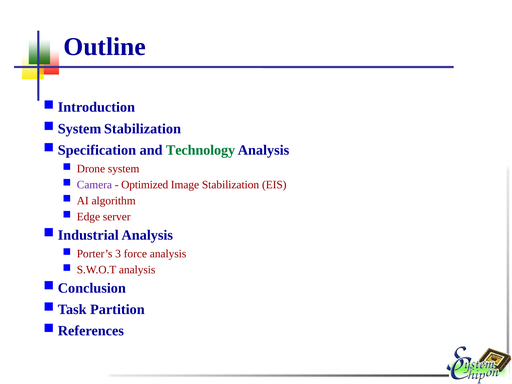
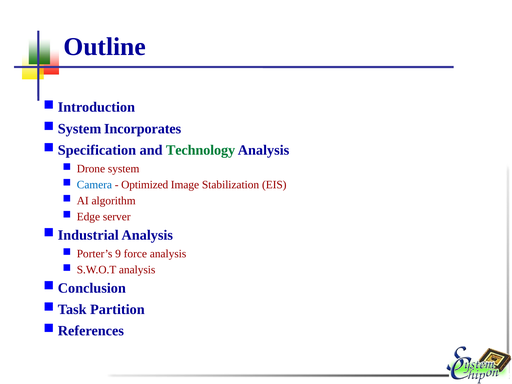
Stabilization: Stabilization -> Incorporates (143, 129)
Camera colour: purple -> blue (94, 185)
3: 3 -> 9 (118, 254)
